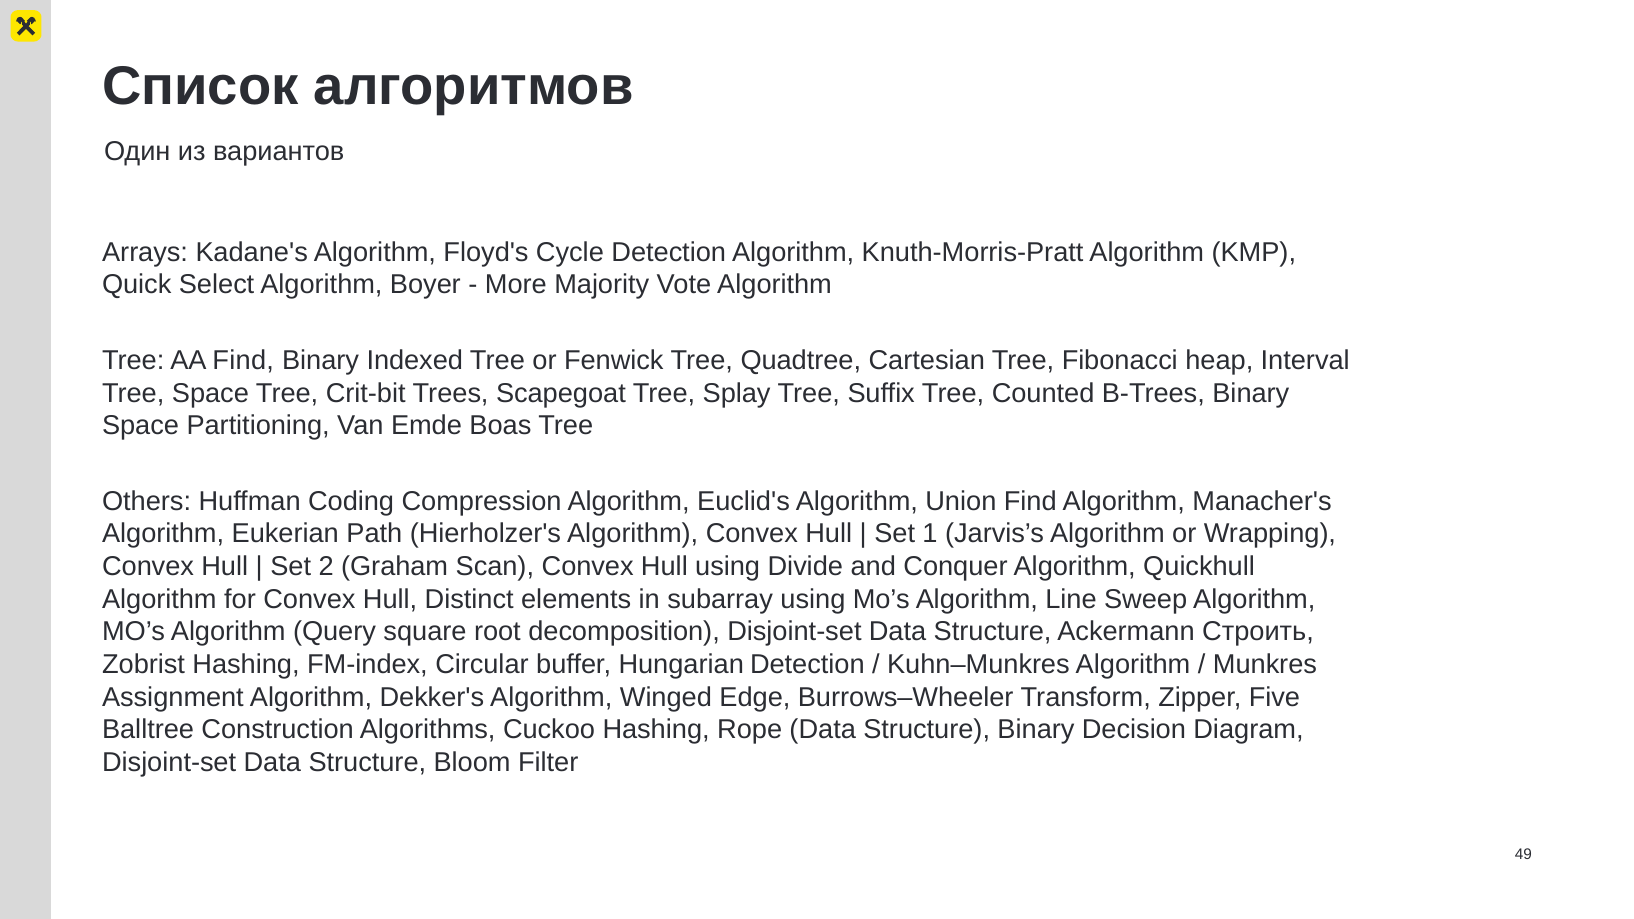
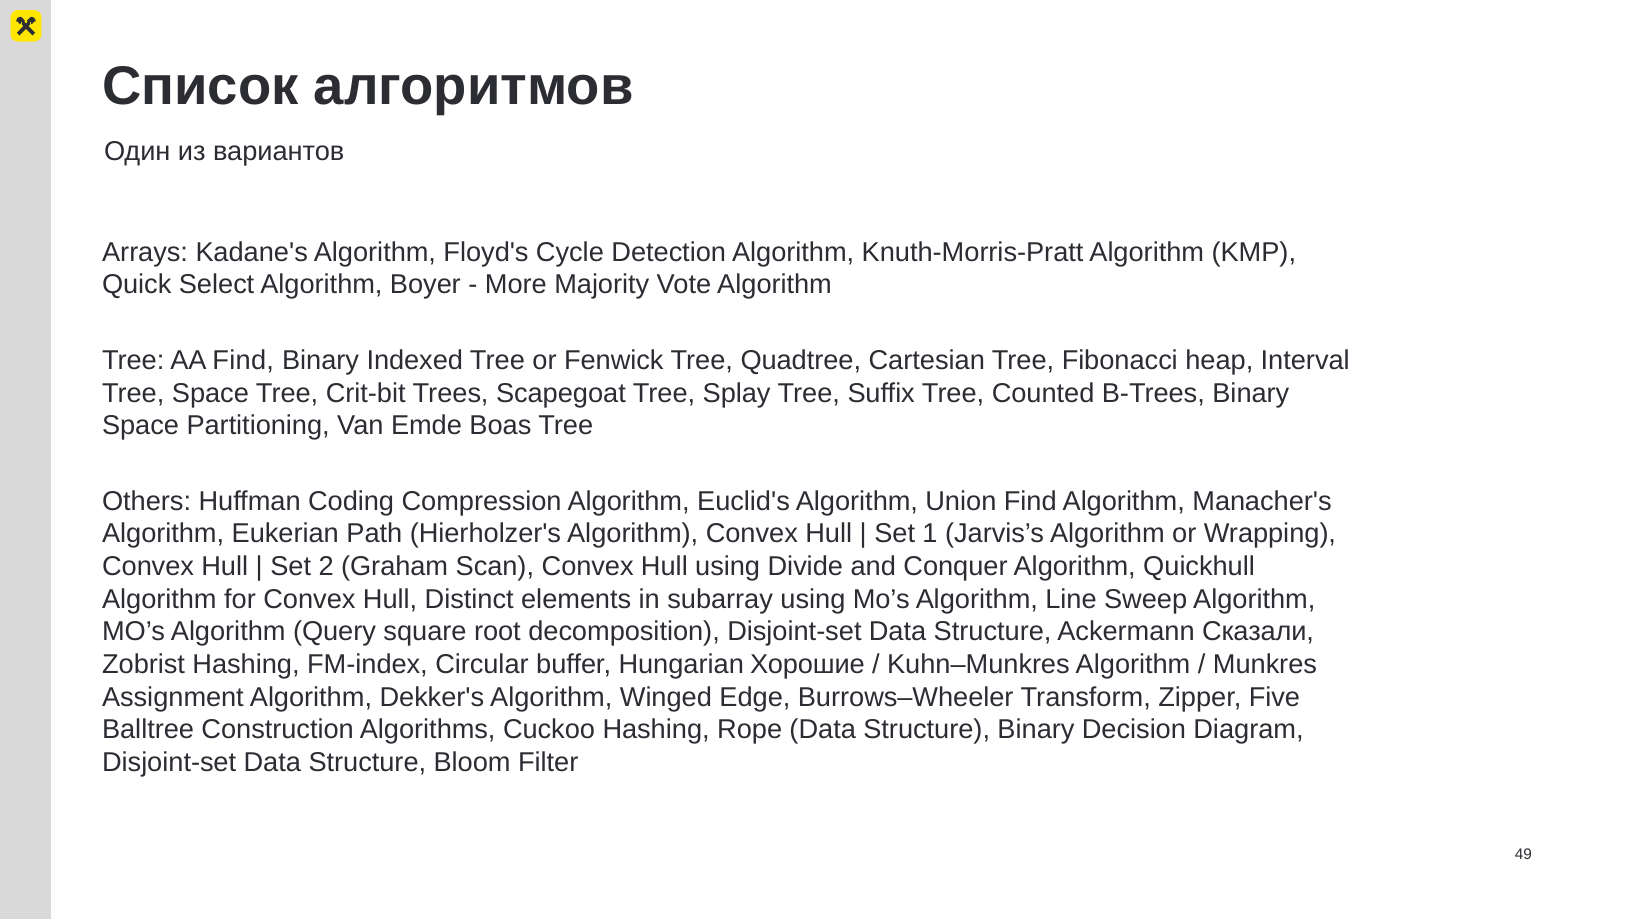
Строить: Строить -> Сказали (1258, 632)
Hungarian Detection: Detection -> Хорошие (807, 665)
